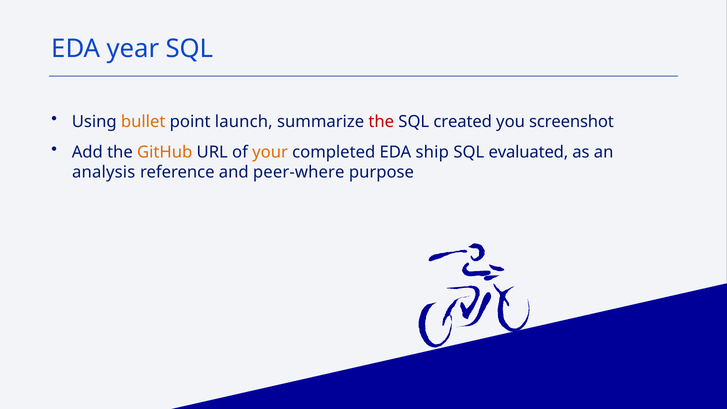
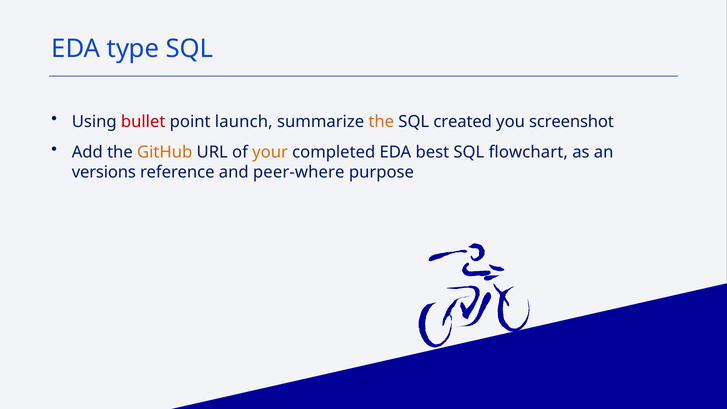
year: year -> type (133, 49)
bullet colour: orange -> red (143, 122)
the colour: red -> orange (381, 122)
ship: ship -> best (432, 152)
evaluated: evaluated -> flowchart (528, 152)
analysis: analysis -> versions (104, 172)
